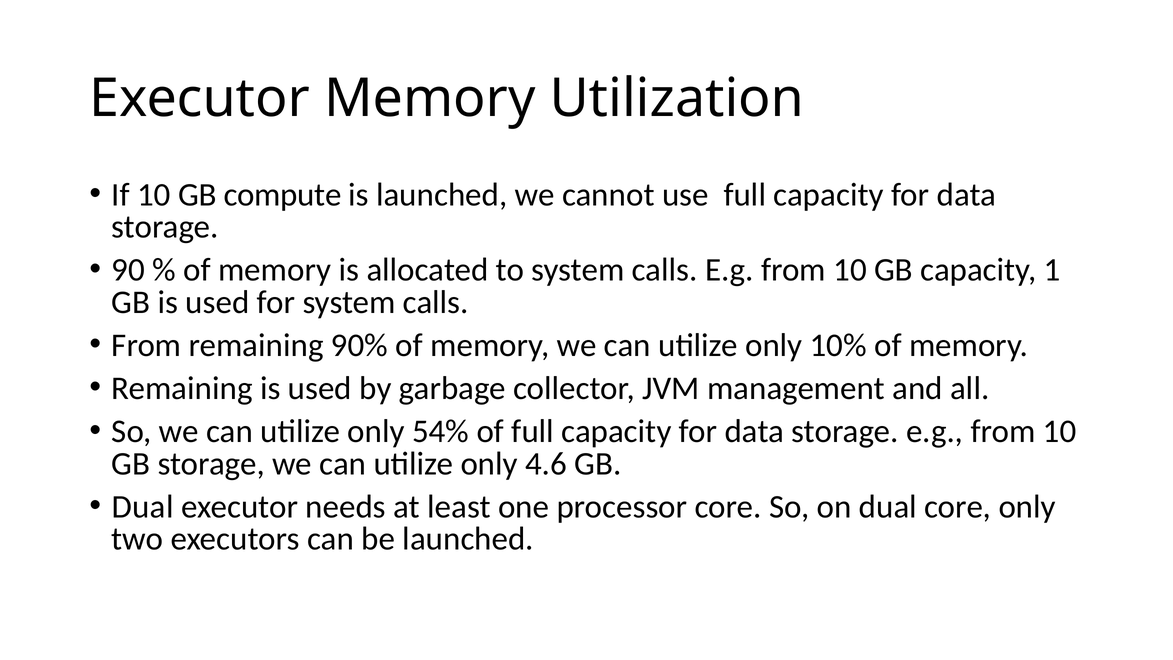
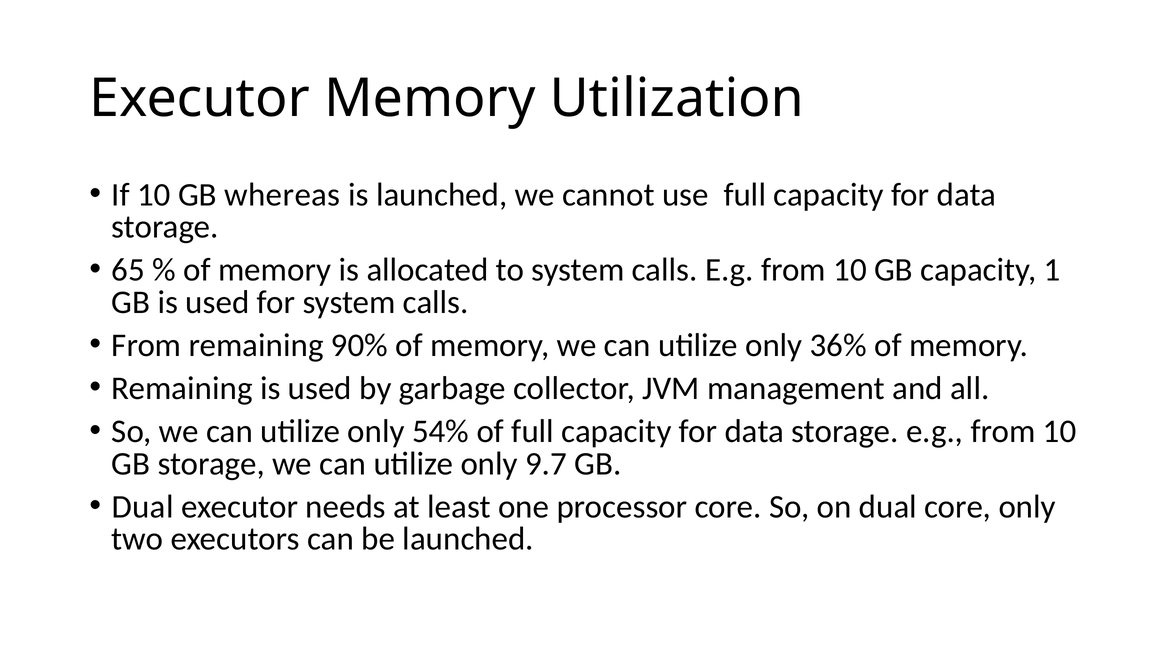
compute: compute -> whereas (282, 195)
90: 90 -> 65 (128, 270)
10%: 10% -> 36% (838, 345)
4.6: 4.6 -> 9.7 (546, 463)
